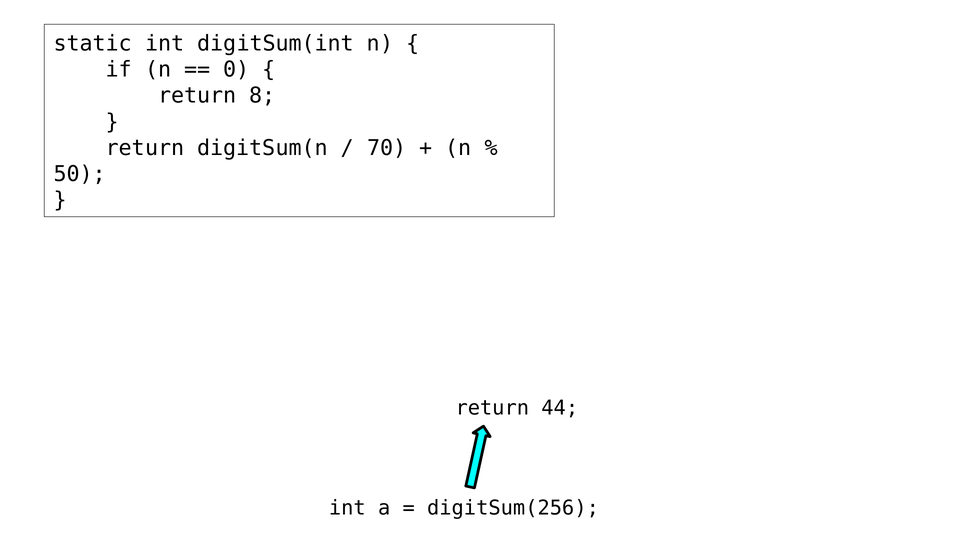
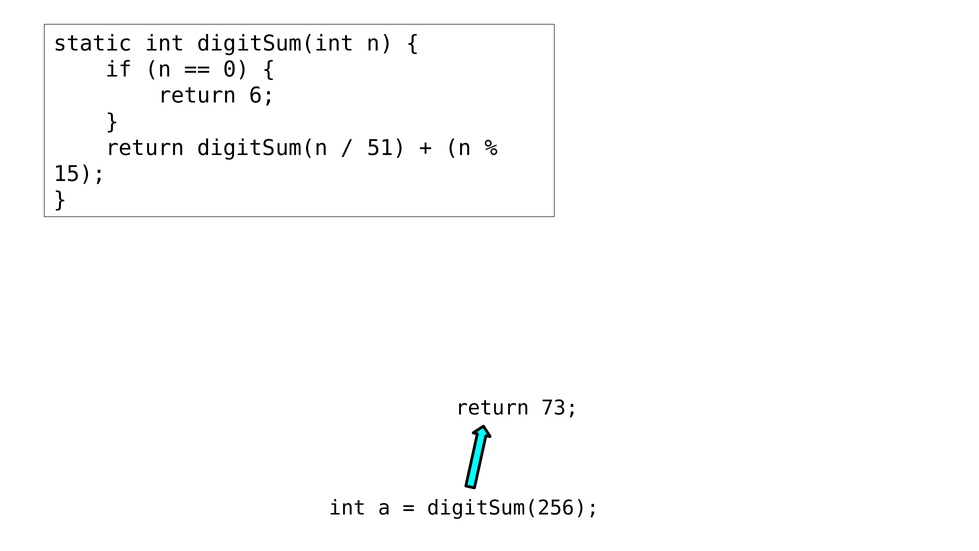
8: 8 -> 6 (263, 96)
70: 70 -> 51 (387, 148)
50: 50 -> 15 (80, 174)
44: 44 -> 73 (560, 408)
